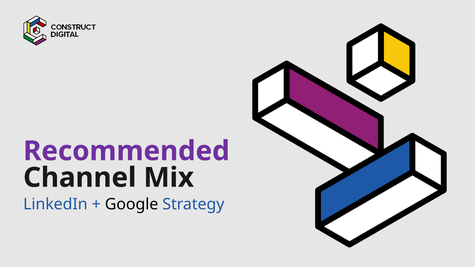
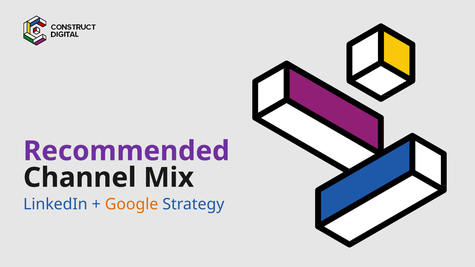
Google colour: black -> orange (132, 205)
